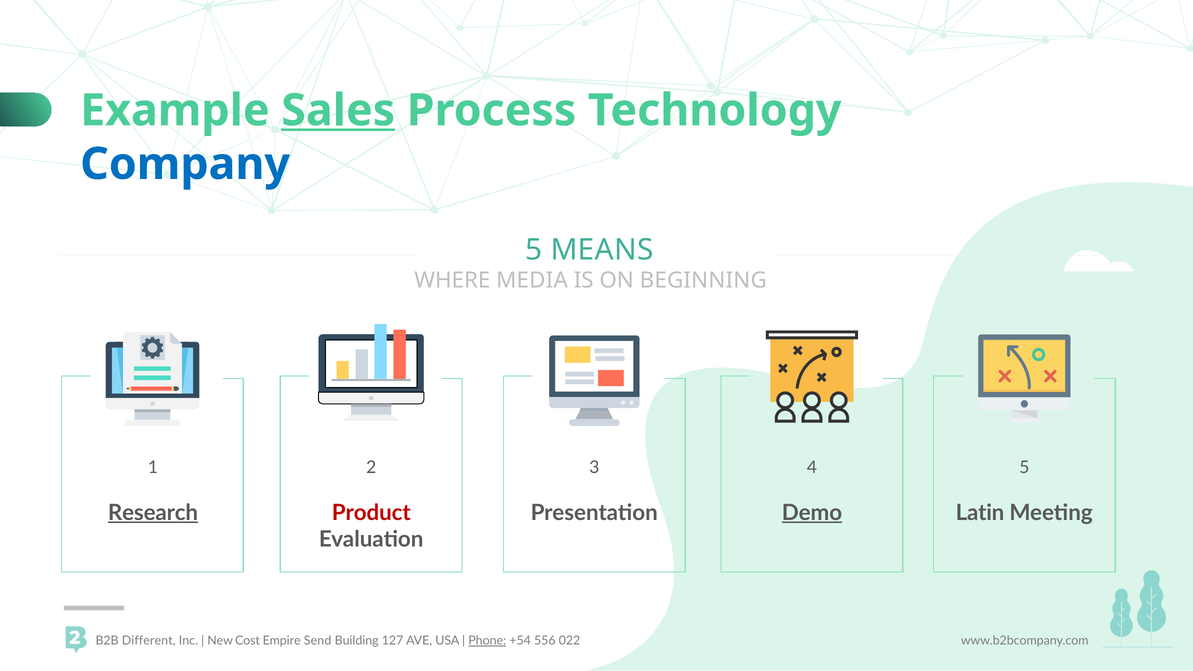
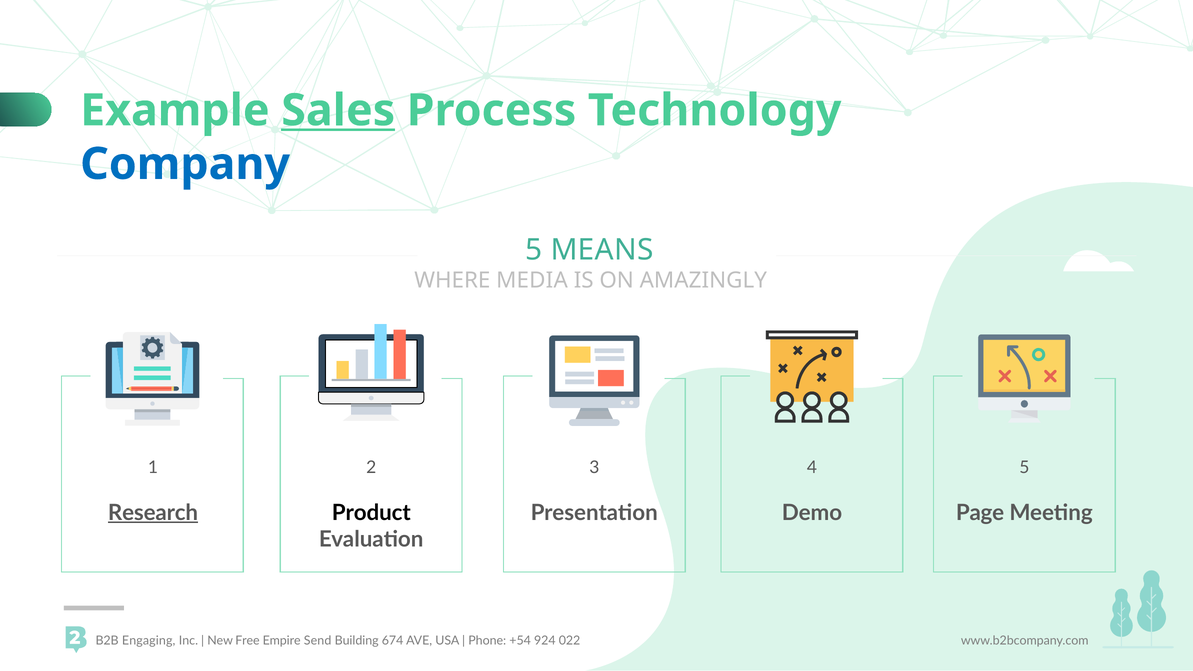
BEGINNING: BEGINNING -> AMAZINGLY (703, 281)
Product colour: red -> black (371, 513)
Demo underline: present -> none (812, 513)
Latin: Latin -> Page (980, 513)
Different: Different -> Engaging (149, 641)
Cost: Cost -> Free (247, 641)
127: 127 -> 674 (393, 641)
Phone underline: present -> none (487, 641)
556: 556 -> 924 (545, 641)
